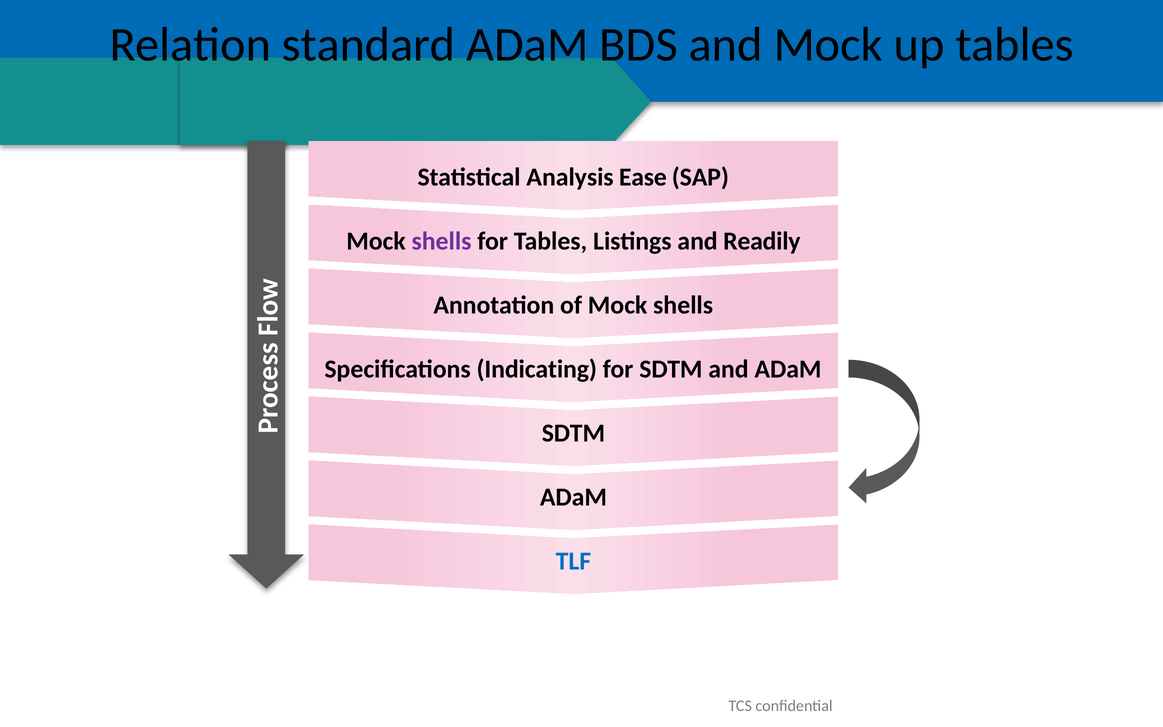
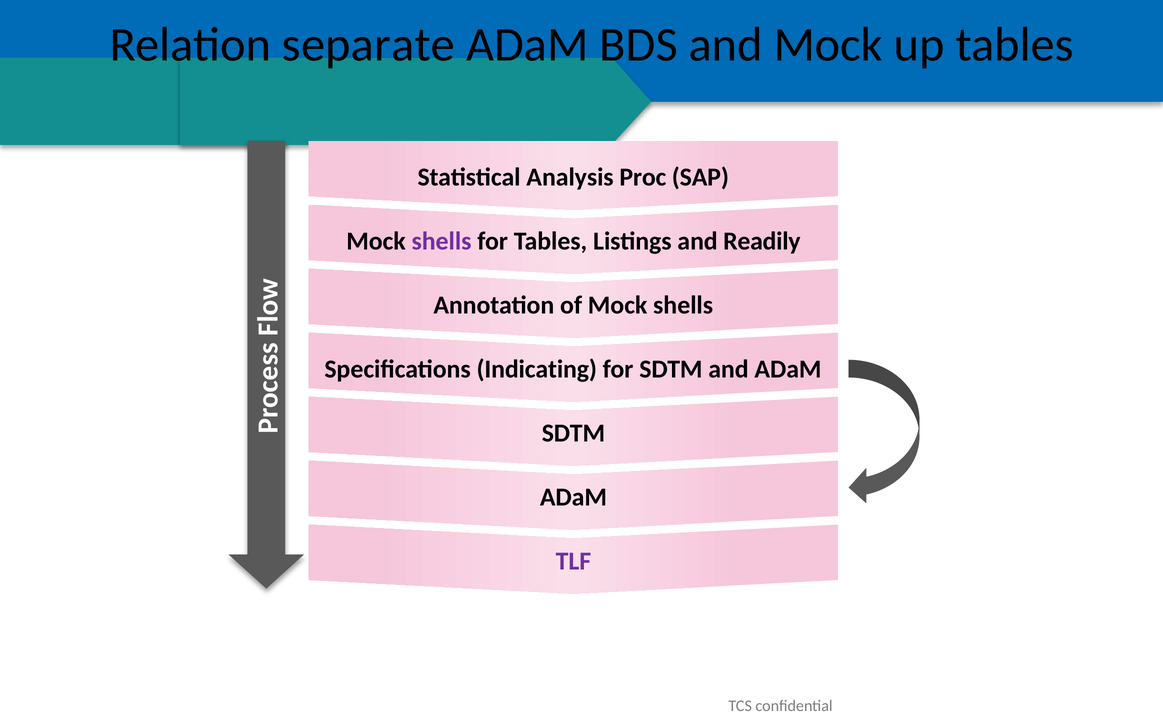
standard: standard -> separate (368, 45)
Ease: Ease -> Proc (643, 177)
TLF colour: blue -> purple (573, 561)
